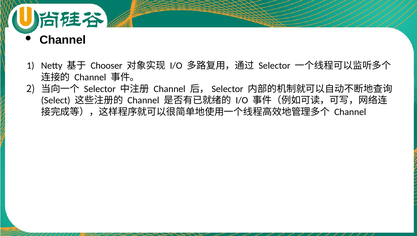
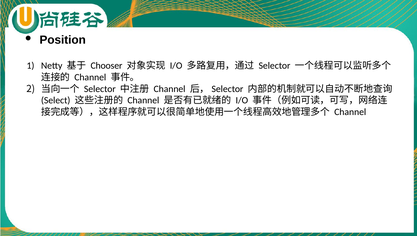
Channel: Channel -> Position (63, 40)
